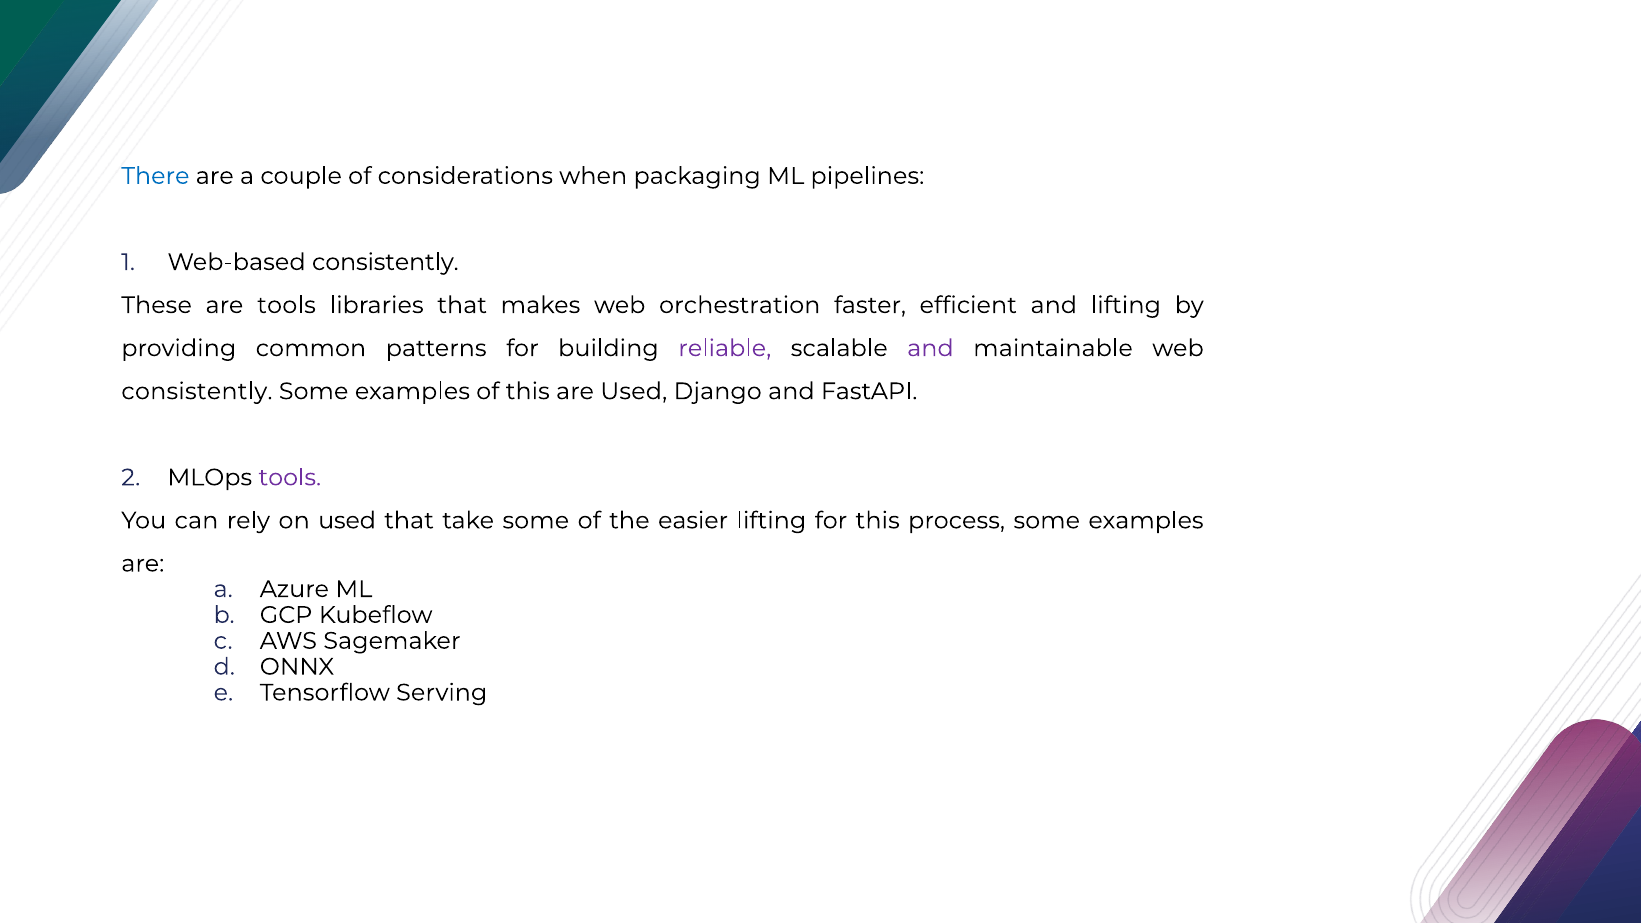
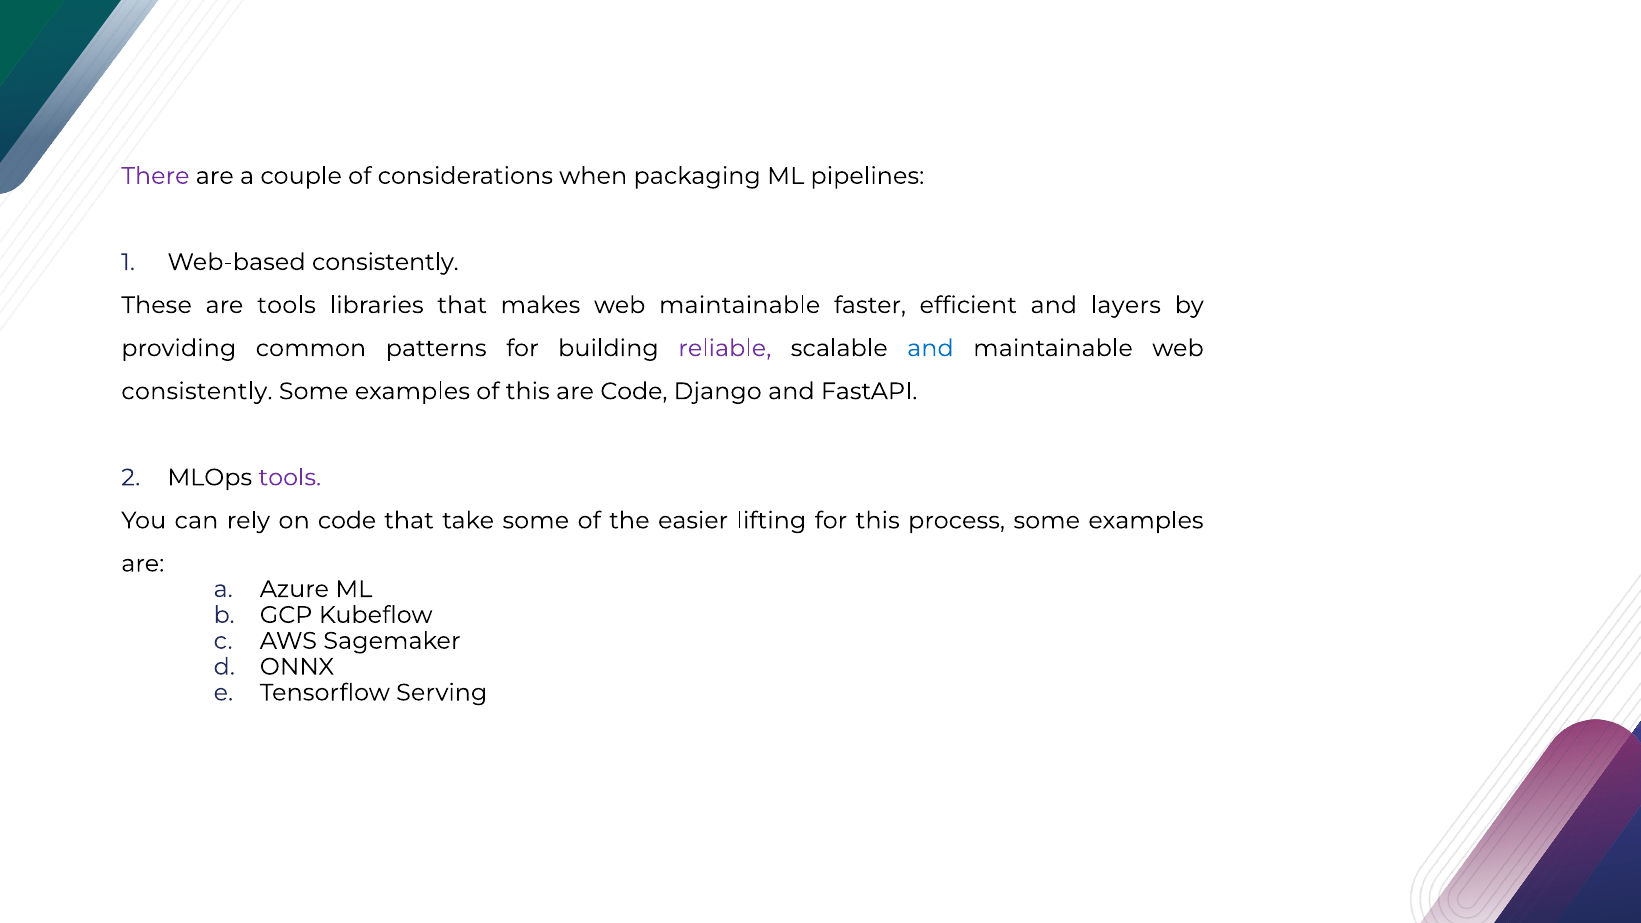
There colour: blue -> purple (155, 176)
web orchestration: orchestration -> maintainable (740, 305)
and lifting: lifting -> layers (1126, 305)
and colour: purple -> blue (930, 348)
are Used: Used -> Code (634, 391)
on used: used -> code (347, 521)
